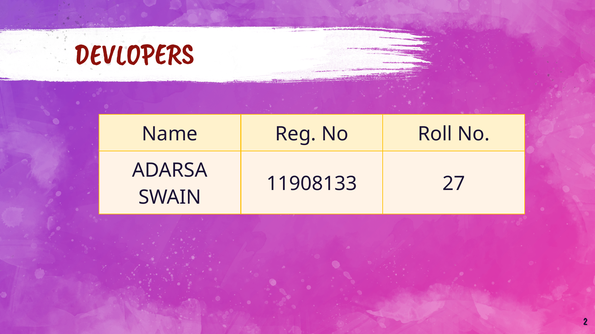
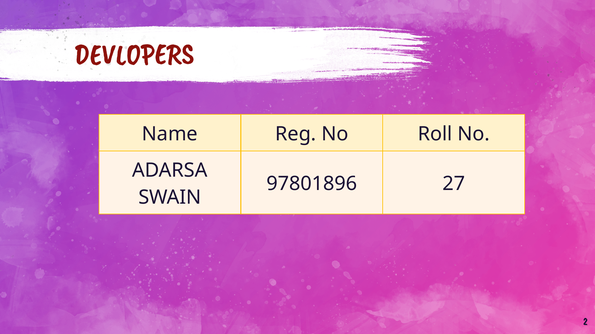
11908133: 11908133 -> 97801896 (312, 184)
